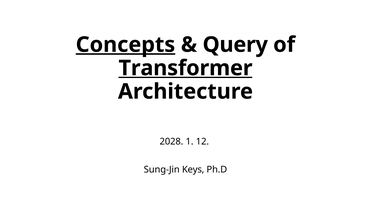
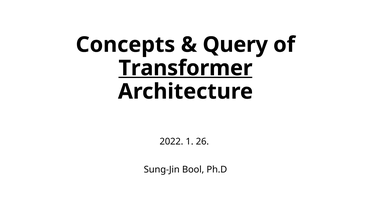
Concepts underline: present -> none (125, 45)
2028: 2028 -> 2022 (171, 141)
12: 12 -> 26 (202, 141)
Keys: Keys -> Bool (193, 169)
